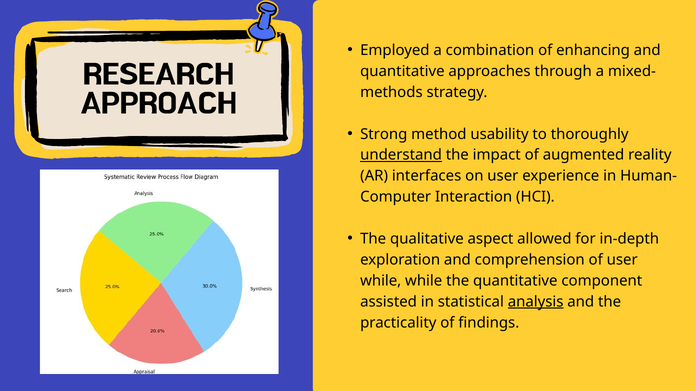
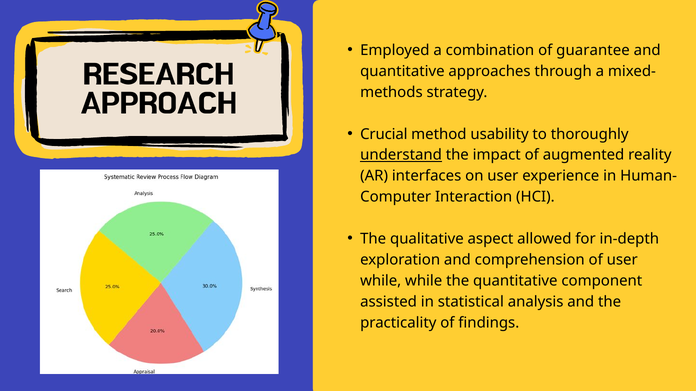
enhancing: enhancing -> guarantee (593, 50)
Strong: Strong -> Crucial (384, 134)
analysis underline: present -> none (536, 302)
